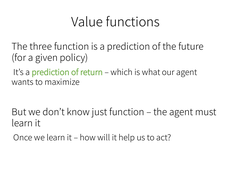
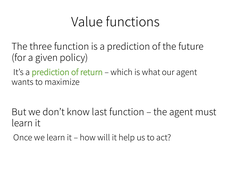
just: just -> last (99, 112)
